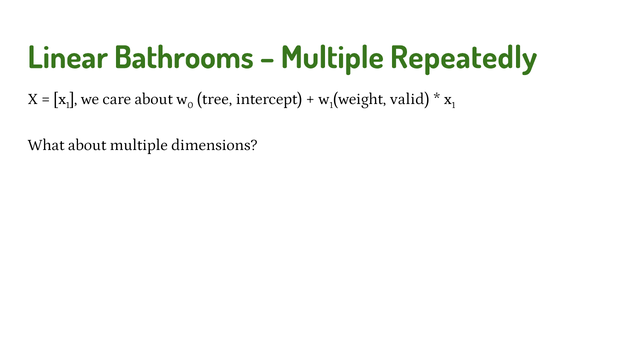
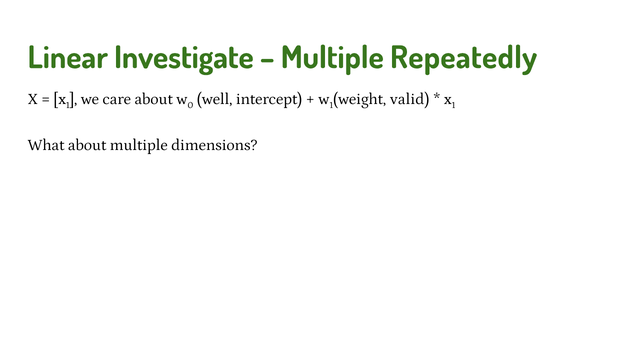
Bathrooms: Bathrooms -> Investigate (184, 58)
tree: tree -> well (215, 99)
